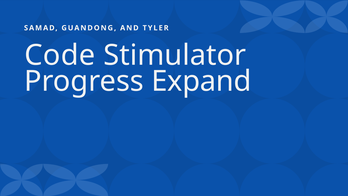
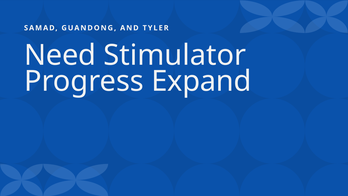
Code: Code -> Need (60, 55)
